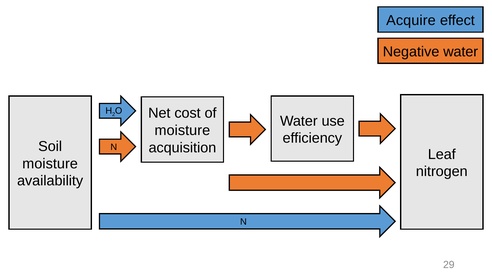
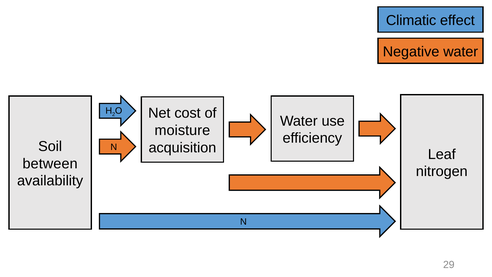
Acquire: Acquire -> Climatic (411, 20)
moisture: moisture -> between (50, 163)
